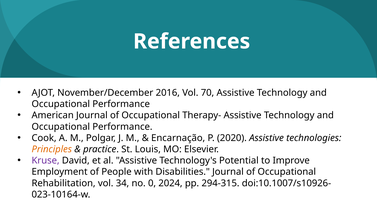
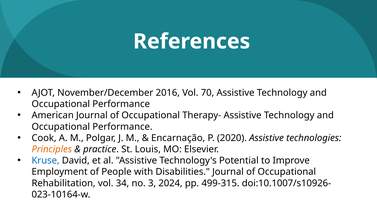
Kruse colour: purple -> blue (46, 161)
0: 0 -> 3 (152, 183)
294-315: 294-315 -> 499-315 (220, 183)
